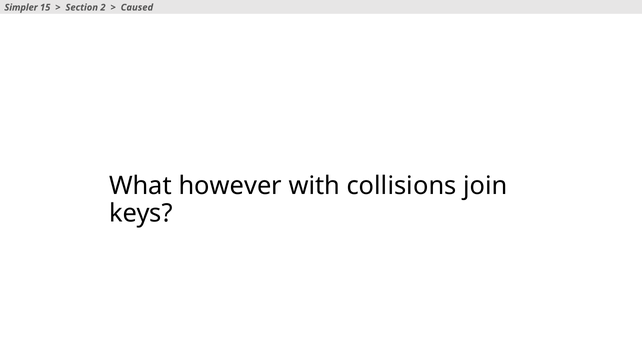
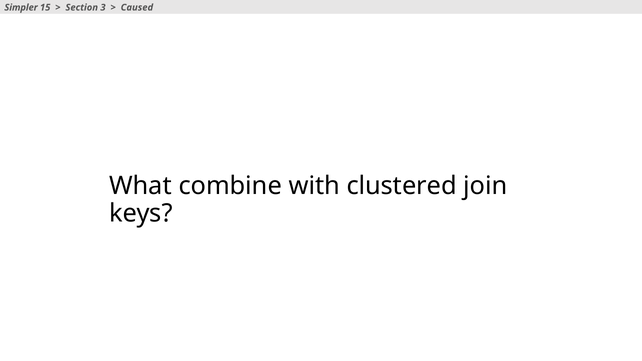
2: 2 -> 3 (103, 7)
however: however -> combine (230, 186)
collisions: collisions -> clustered (402, 186)
